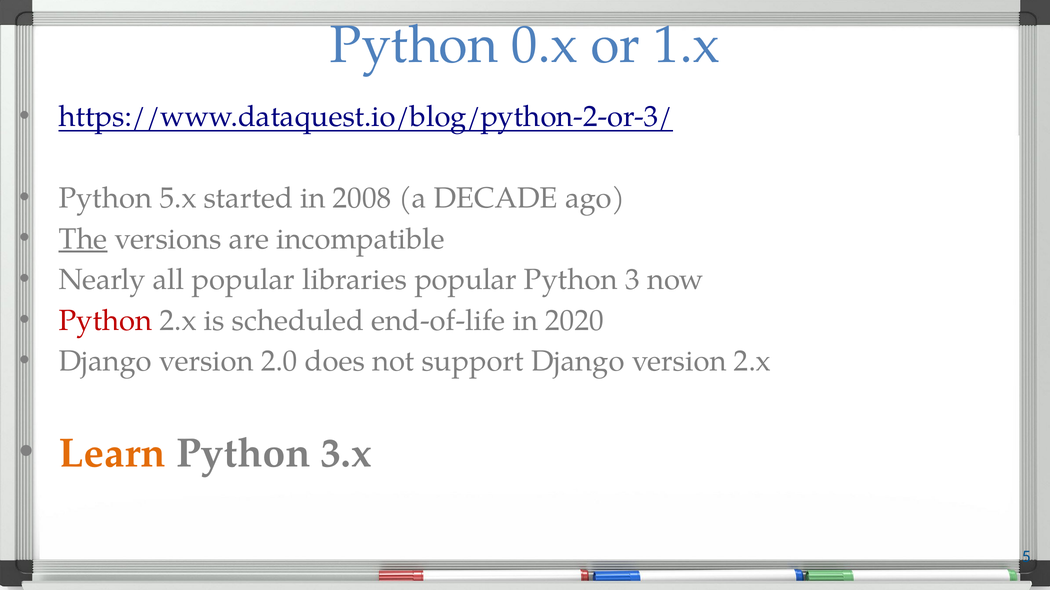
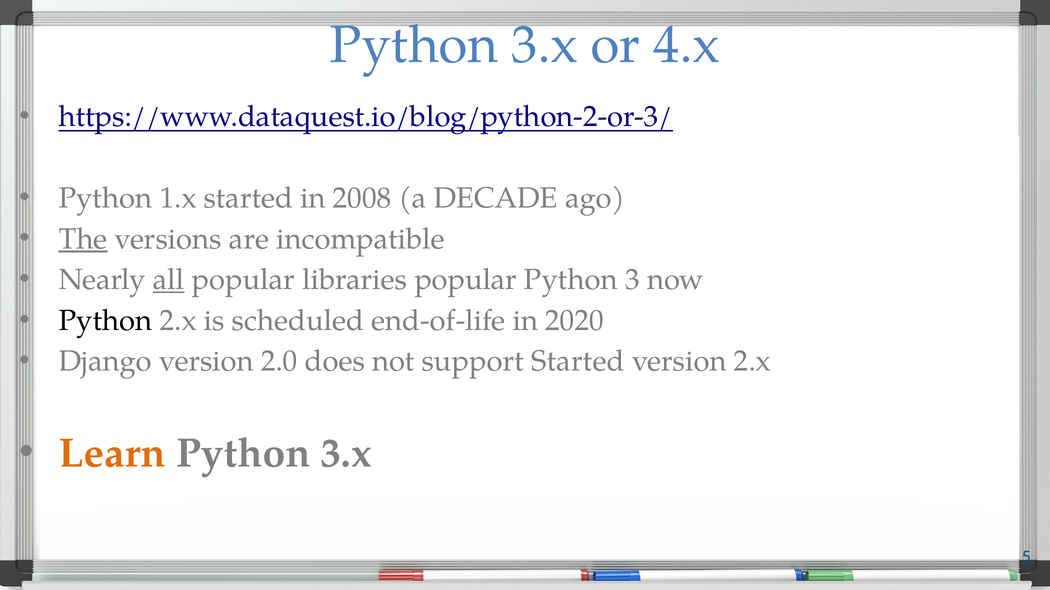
0.x: 0.x -> 3.x (545, 45)
1.x: 1.x -> 4.x (687, 45)
5.x: 5.x -> 1.x (178, 198)
all underline: none -> present (169, 280)
Python colour: red -> black (105, 321)
support Django: Django -> Started (578, 362)
